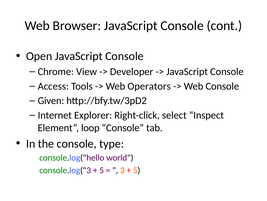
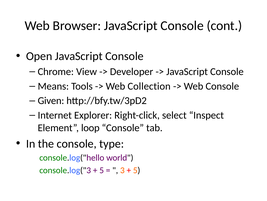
Access: Access -> Means (53, 86)
Operators: Operators -> Collection (149, 86)
